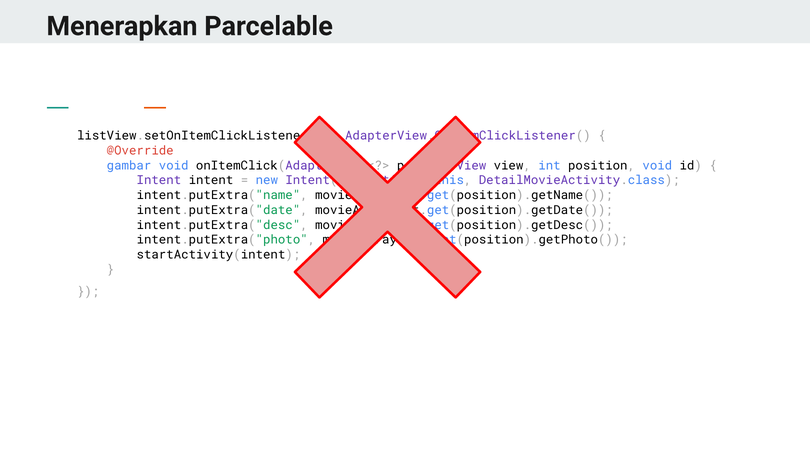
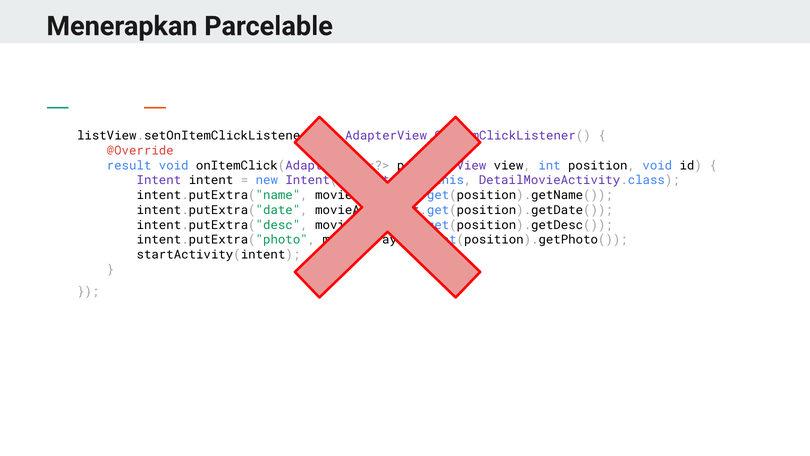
gambar: gambar -> result (129, 165)
